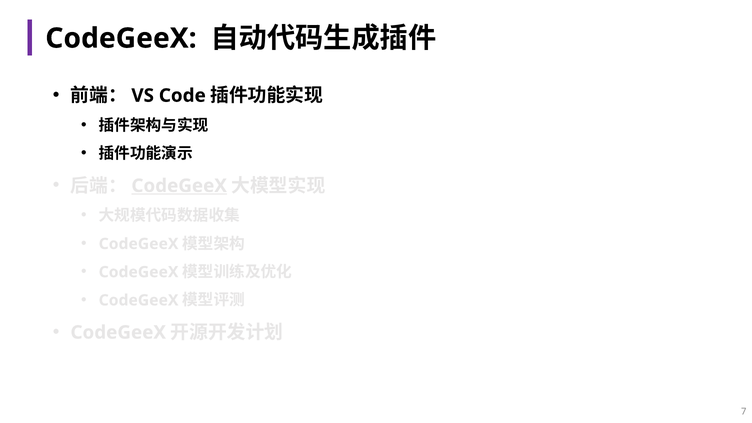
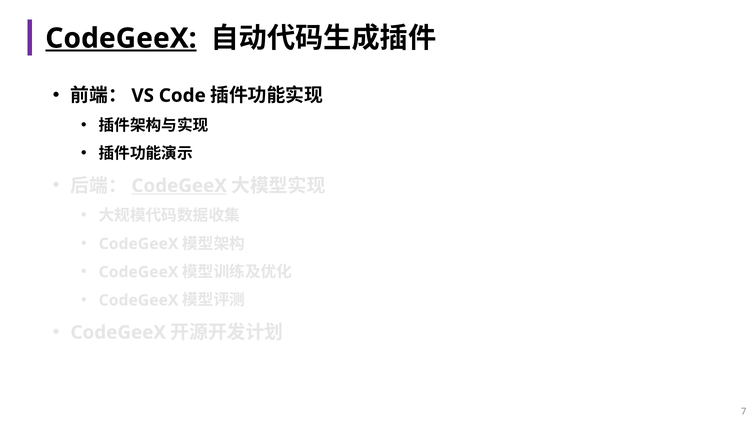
CodeGeeX underline: none -> present (121, 38)
